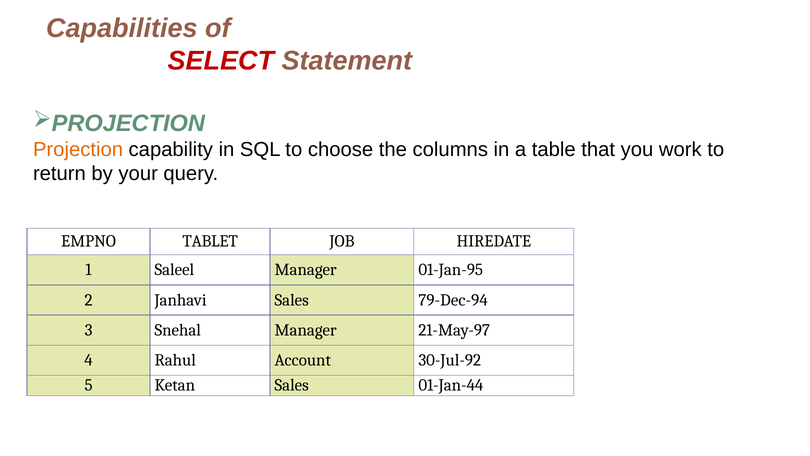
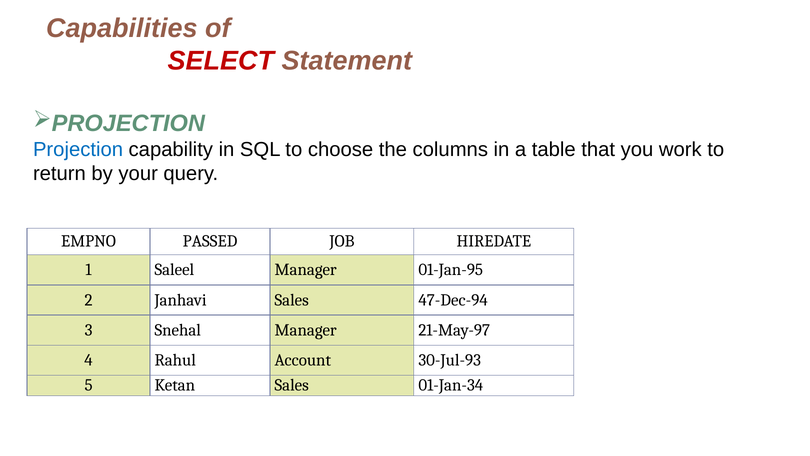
Projection colour: orange -> blue (78, 149)
TABLET: TABLET -> PASSED (210, 241)
79-Dec-94: 79-Dec-94 -> 47-Dec-94 (453, 300)
30-Jul-92: 30-Jul-92 -> 30-Jul-93 (450, 360)
01-Jan-44: 01-Jan-44 -> 01-Jan-34 (451, 385)
